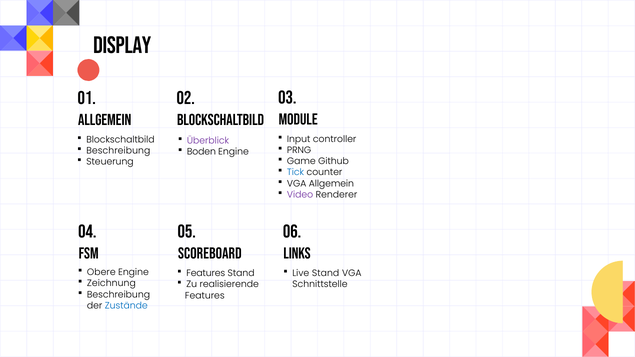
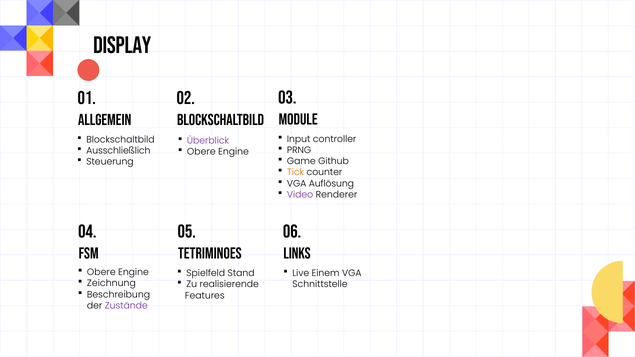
Beschreibung: Beschreibung -> Ausschließlich (118, 151)
Boden: Boden -> Obere (201, 152)
Tick colour: blue -> orange (295, 172)
VGA Allgemein: Allgemein -> Auflösung (331, 184)
Scoreboard: Scoreboard -> Tetriminoes (210, 254)
Features: Features -> Spielfeld (206, 273)
Live Stand: Stand -> Einem (326, 273)
Zustände colour: blue -> purple (126, 306)
